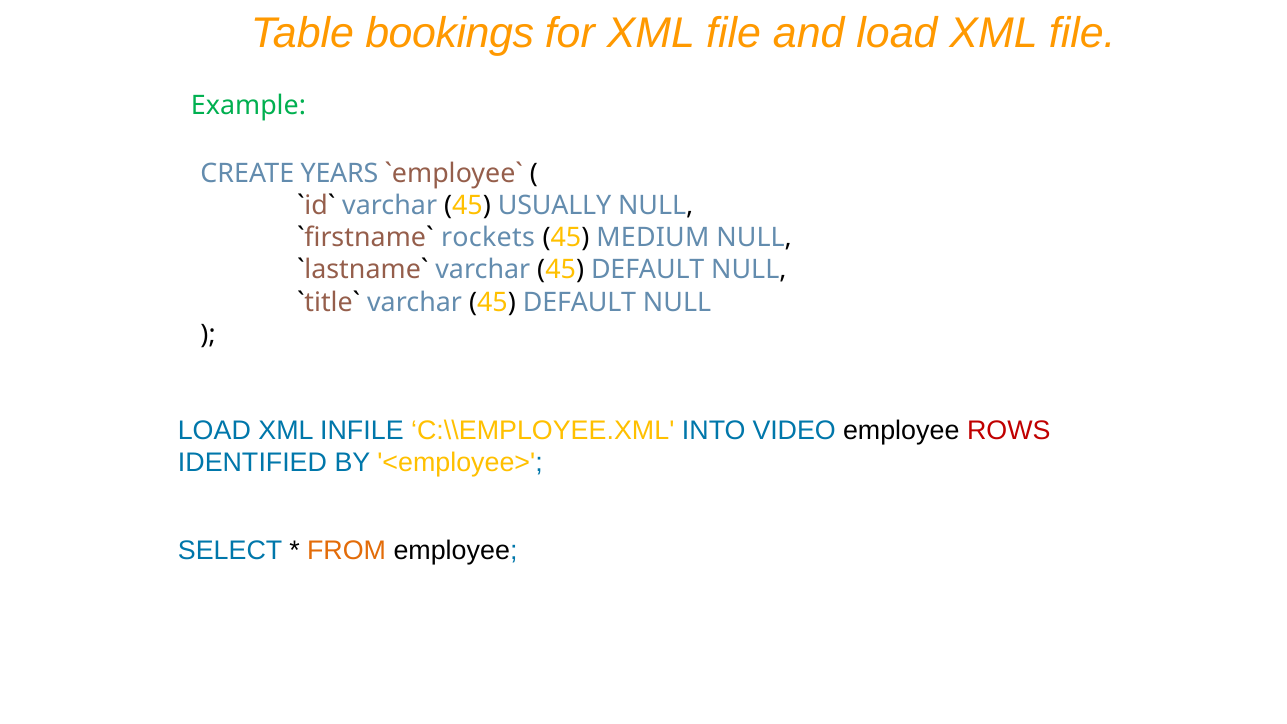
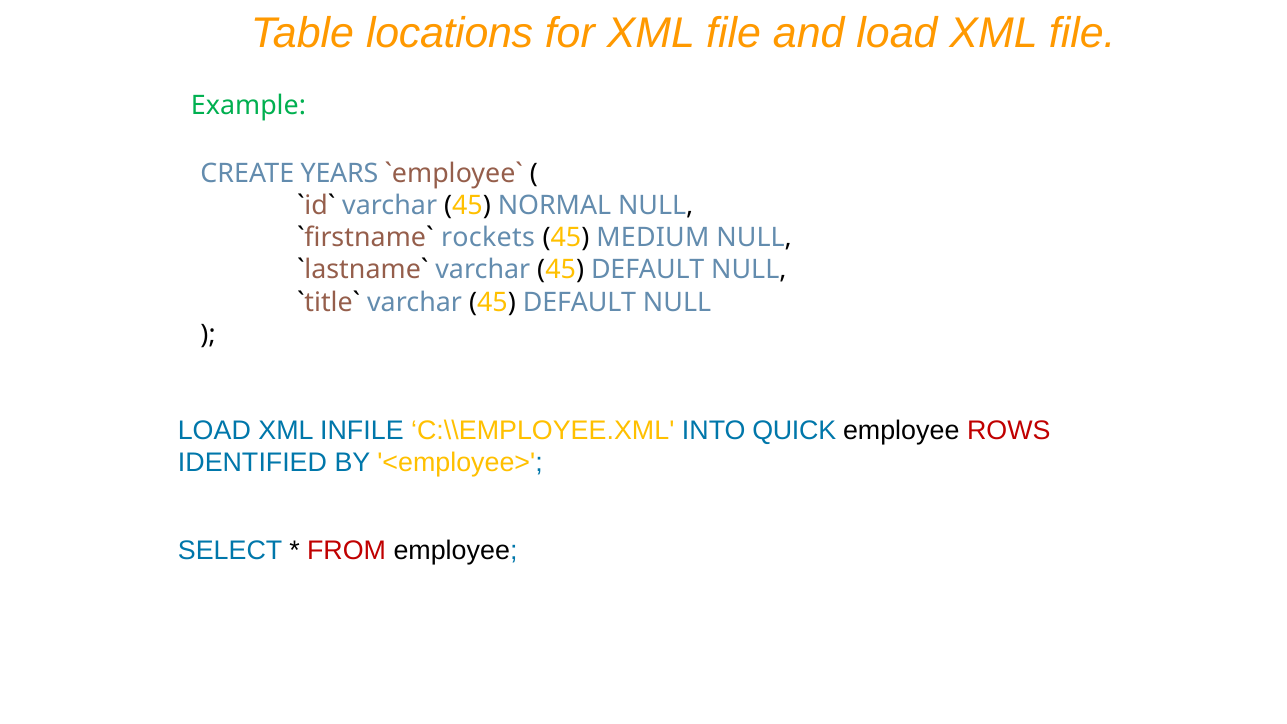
bookings: bookings -> locations (450, 33)
USUALLY: USUALLY -> NORMAL (555, 206)
VIDEO: VIDEO -> QUICK (794, 431)
FROM colour: orange -> red (347, 551)
